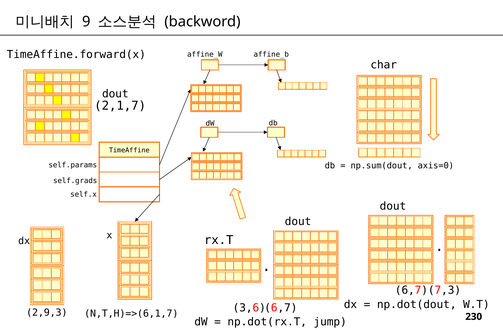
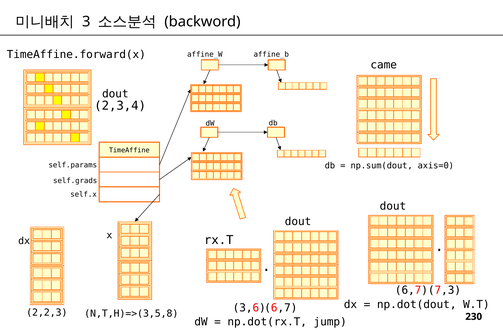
9: 9 -> 3 (86, 22)
char: char -> came (384, 65)
2,1,7: 2,1,7 -> 2,3,4 (120, 106)
2,9,3: 2,9,3 -> 2,2,3 (47, 313)
N,T,H)=>(6,1,7: N,T,H)=>(6,1,7 -> N,T,H)=>(3,5,8 (131, 314)
